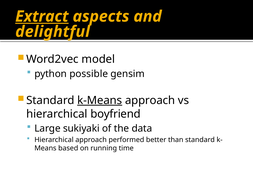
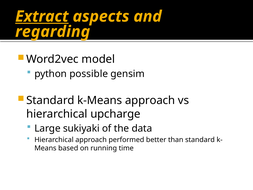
delightful: delightful -> regarding (53, 32)
k-Means underline: present -> none (100, 100)
boyfriend: boyfriend -> upcharge (115, 114)
